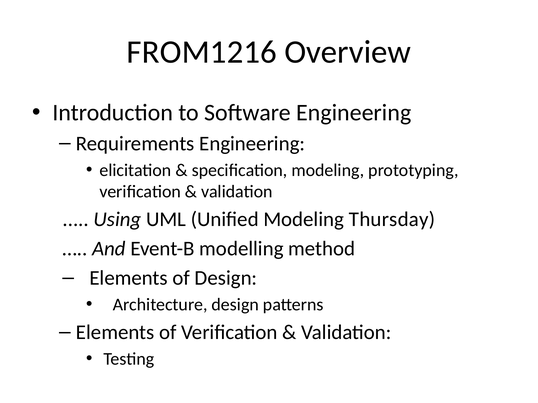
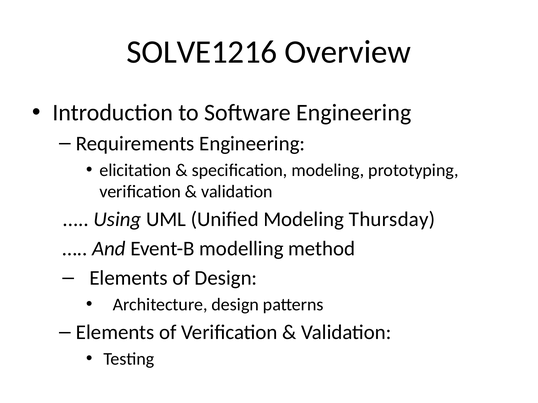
FROM1216: FROM1216 -> SOLVE1216 (202, 52)
